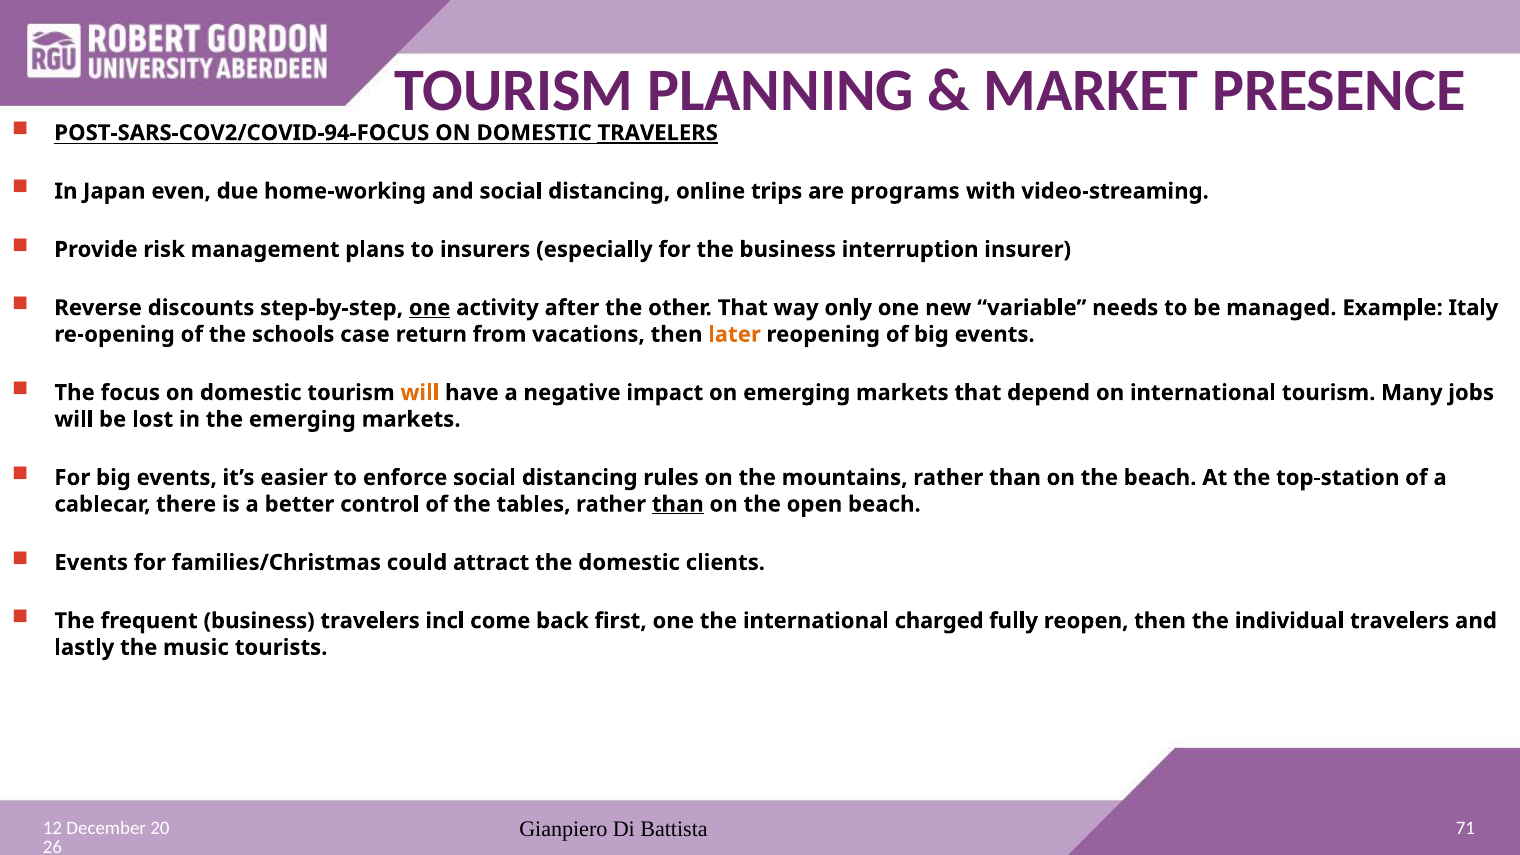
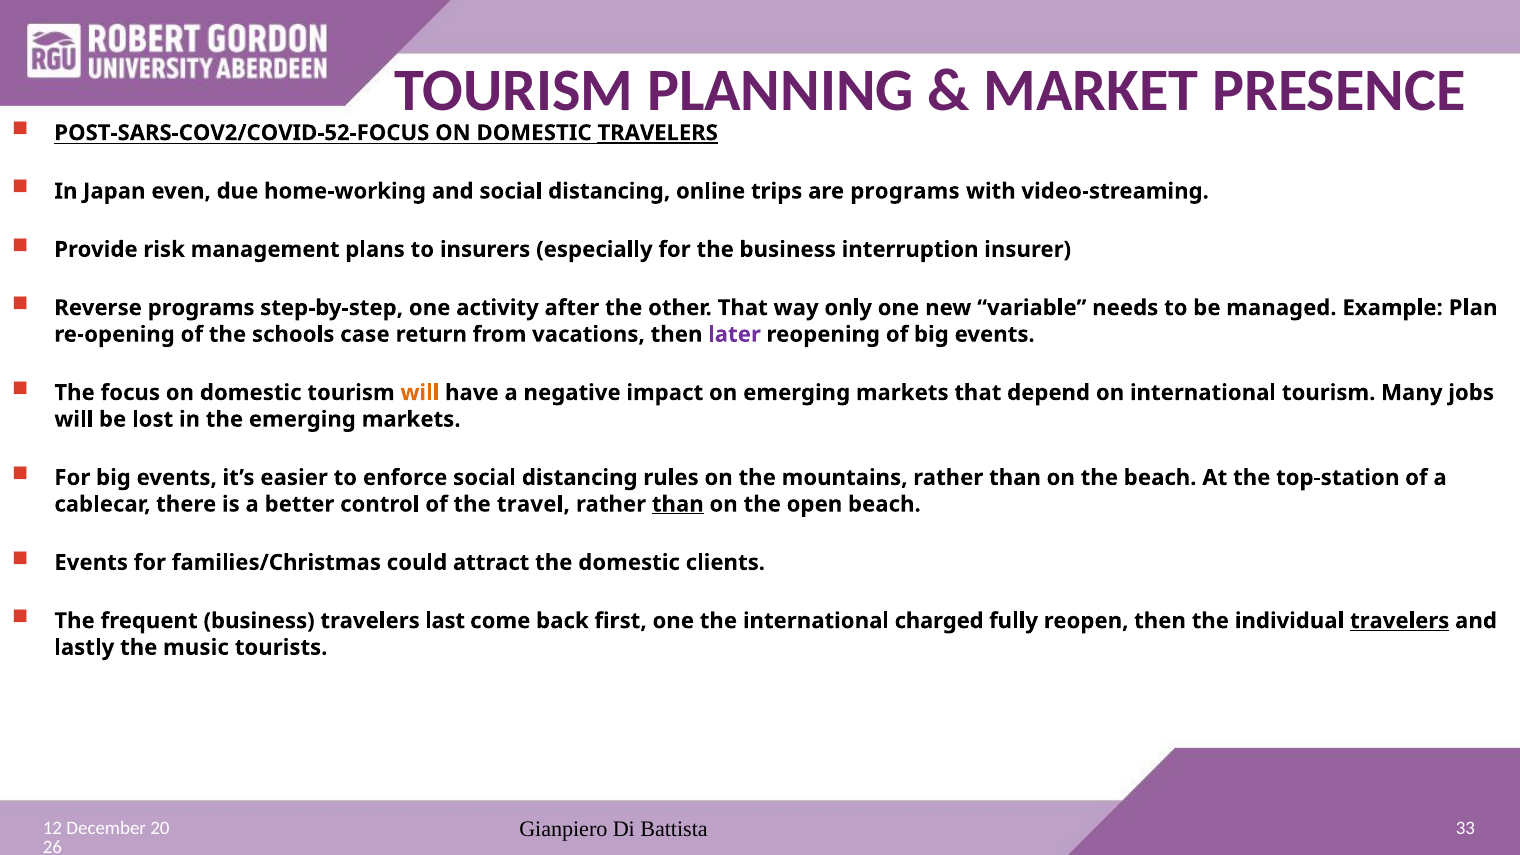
POST-SARS-COV2/COVID-94-FOCUS: POST-SARS-COV2/COVID-94-FOCUS -> POST-SARS-COV2/COVID-52-FOCUS (242, 133)
Reverse discounts: discounts -> programs (201, 308)
one underline: present -> none (430, 308)
Italy: Italy -> Plan (1473, 308)
later colour: orange -> purple (734, 334)
tables: tables -> travel (533, 504)
incl: incl -> last (445, 621)
travelers underline: none -> present (1400, 621)
71: 71 -> 33 (1465, 828)
